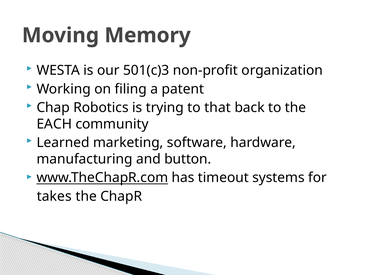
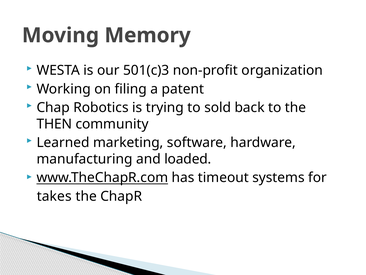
that: that -> sold (218, 107)
EACH: EACH -> THEN (54, 124)
button: button -> loaded (188, 159)
